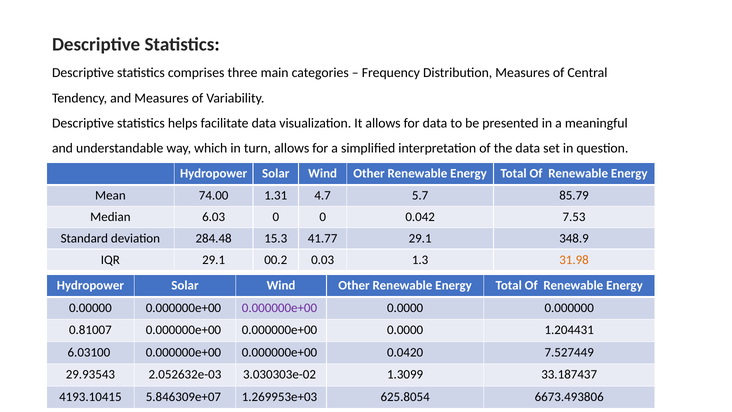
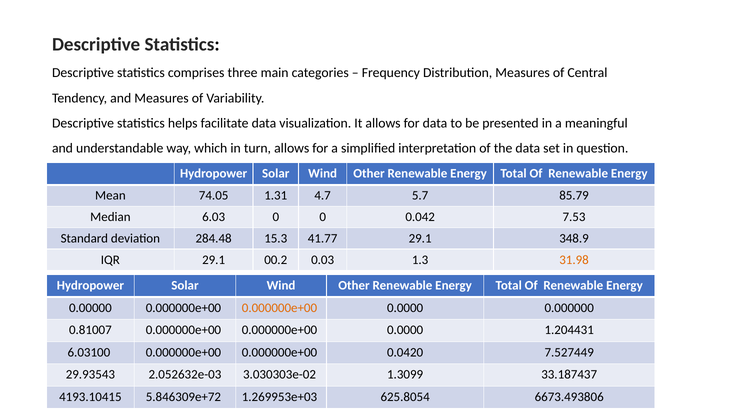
74.00: 74.00 -> 74.05 (214, 196)
0.000000e+00 colour: purple -> orange (279, 308)
5.846309e+07: 5.846309e+07 -> 5.846309e+72 (183, 397)
